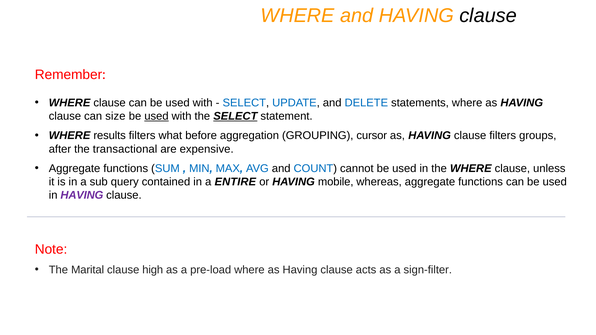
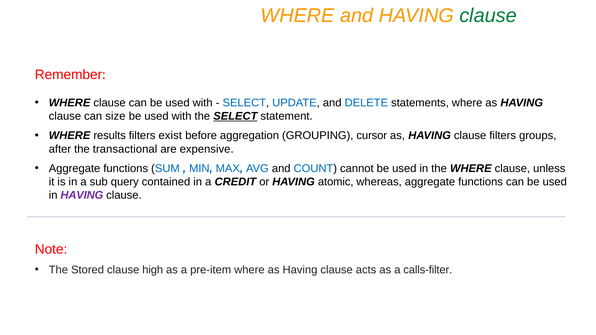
clause colour: black -> green (488, 16)
used underline: present -> none (156, 116)
what: what -> exist (170, 136)
ENTIRE: ENTIRE -> CREDIT (235, 182)
mobile: mobile -> atomic (336, 182)
Marital: Marital -> Stored (88, 270)
pre-load: pre-load -> pre-item (211, 270)
sign-filter: sign-filter -> calls-filter (428, 270)
